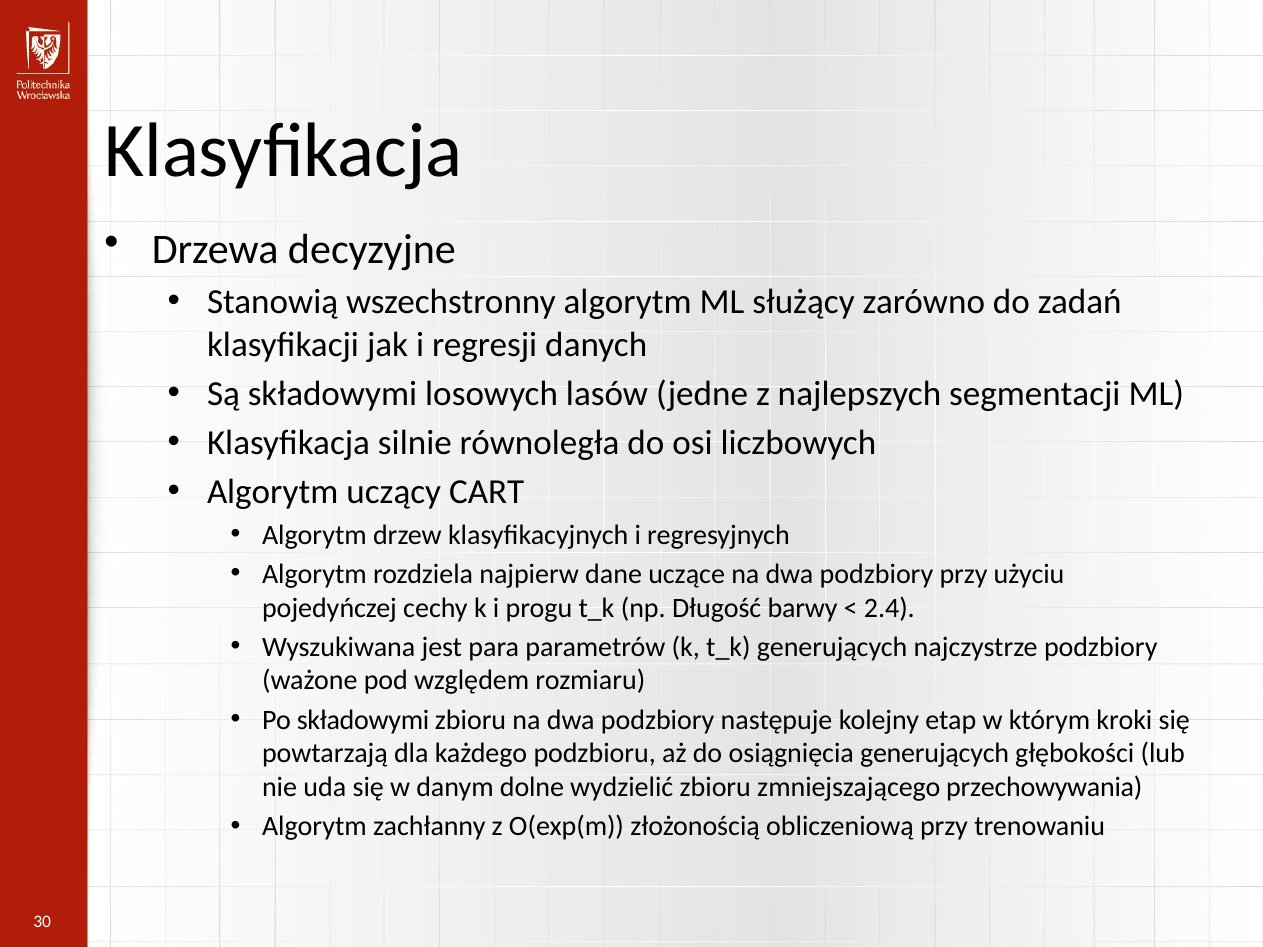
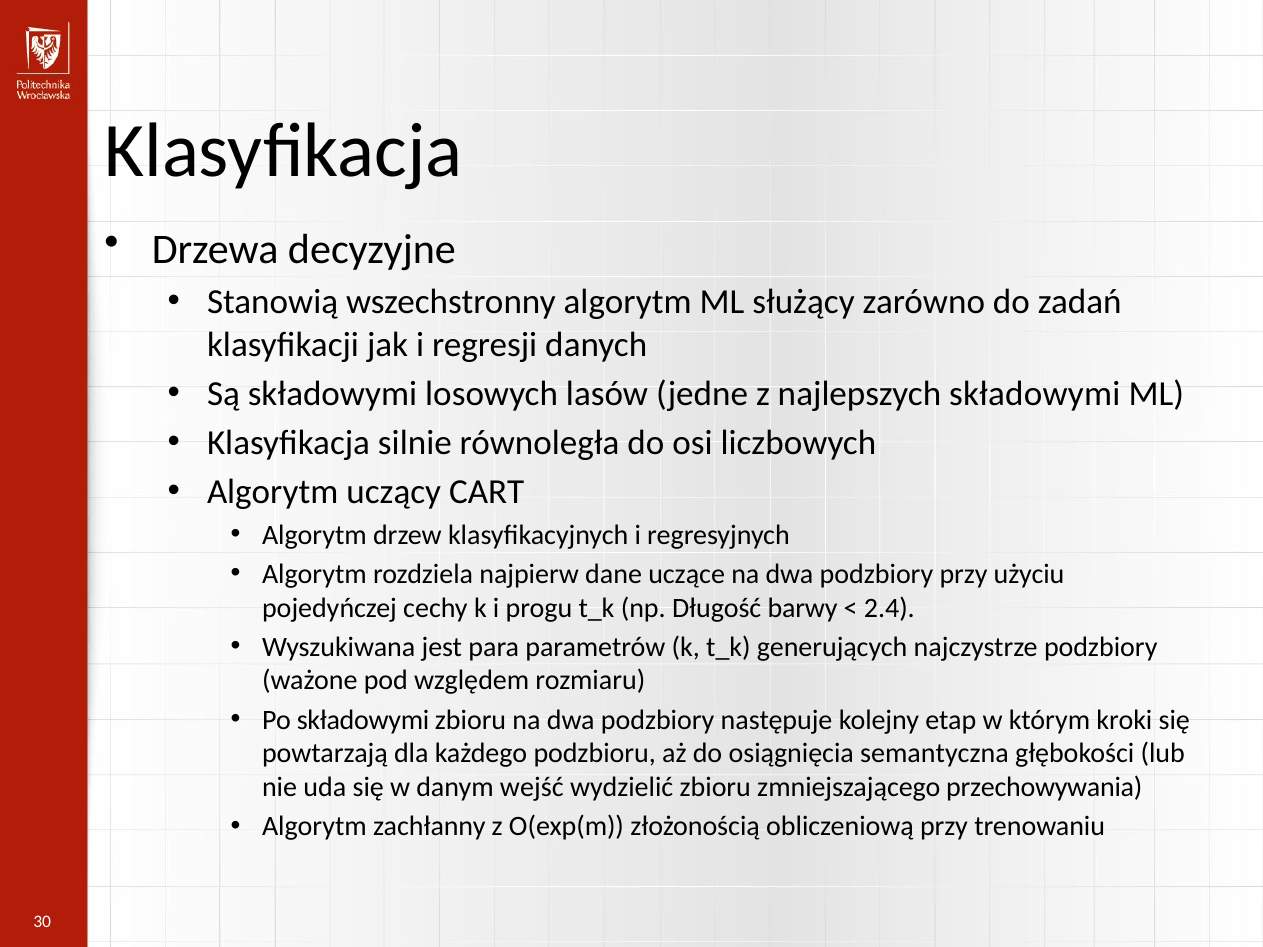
najlepszych segmentacji: segmentacji -> składowymi (1035, 394)
osiągnięcia generujących: generujących -> semantyczna (934, 754)
dolne: dolne -> wejść (532, 787)
